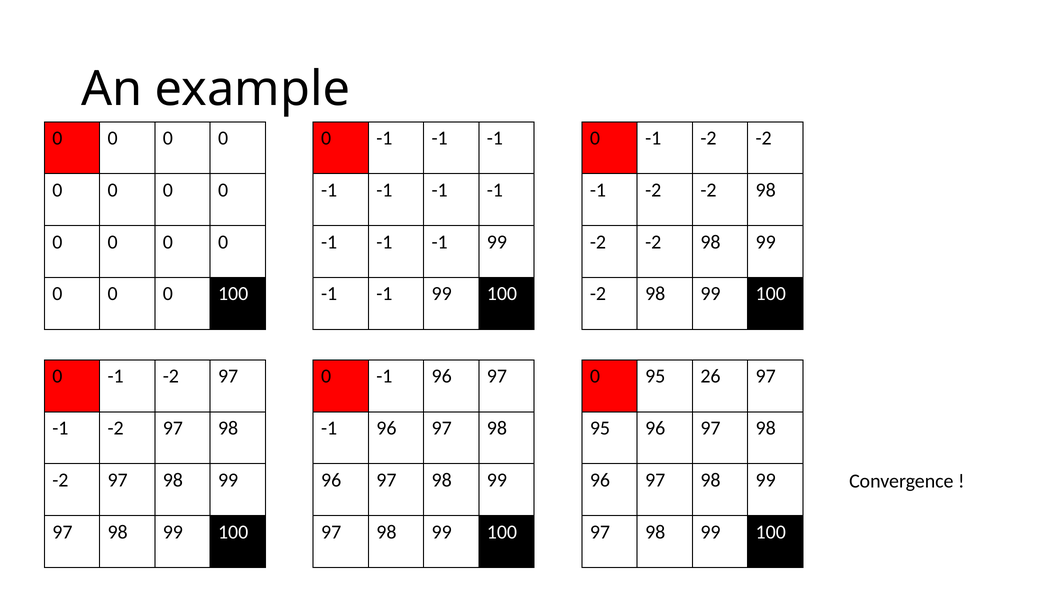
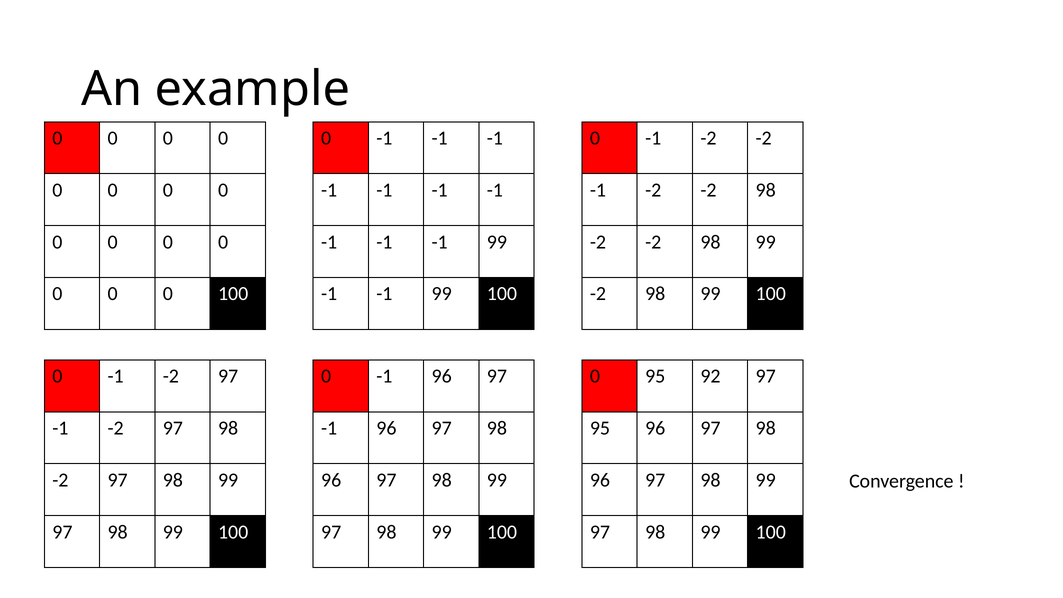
26: 26 -> 92 (710, 376)
